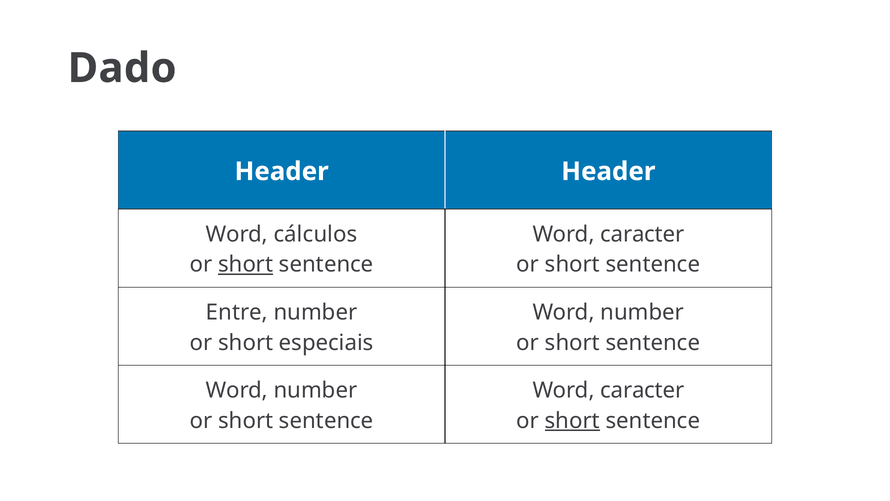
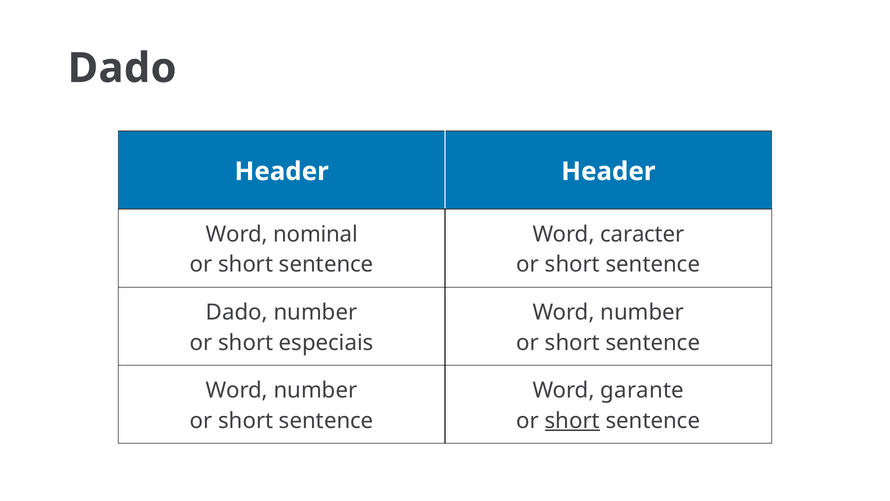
cálculos: cálculos -> nominal (316, 234)
short underline: present -> none (246, 264)
Entre: Entre -> Dado (237, 312)
caracter: caracter -> garante (642, 390)
